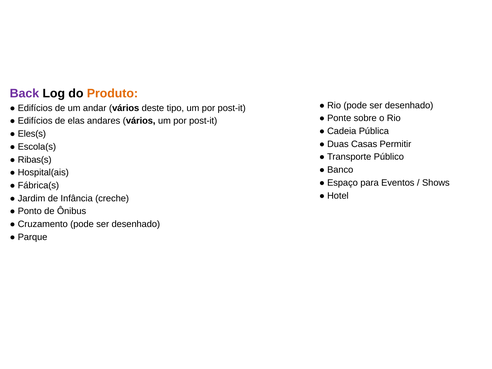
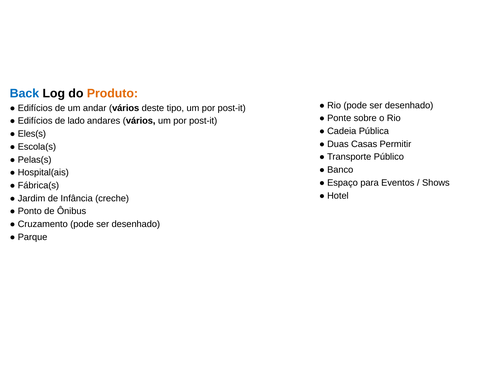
Back colour: purple -> blue (24, 93)
elas: elas -> lado (76, 121)
Ribas(s: Ribas(s -> Pelas(s (35, 160)
